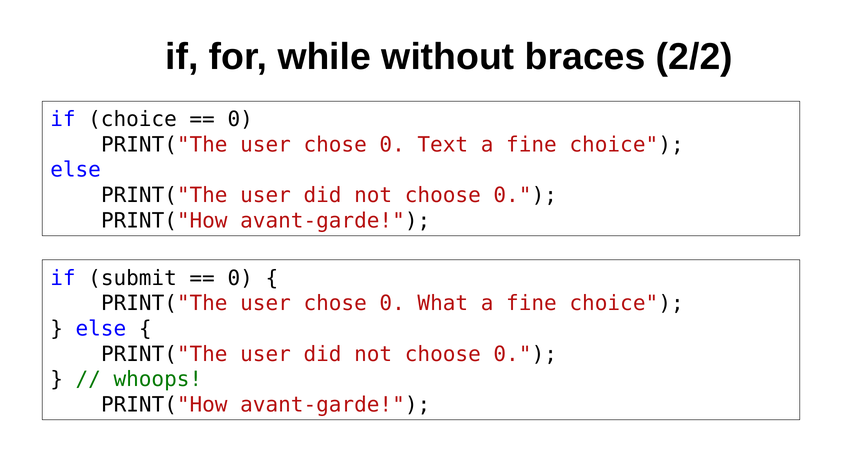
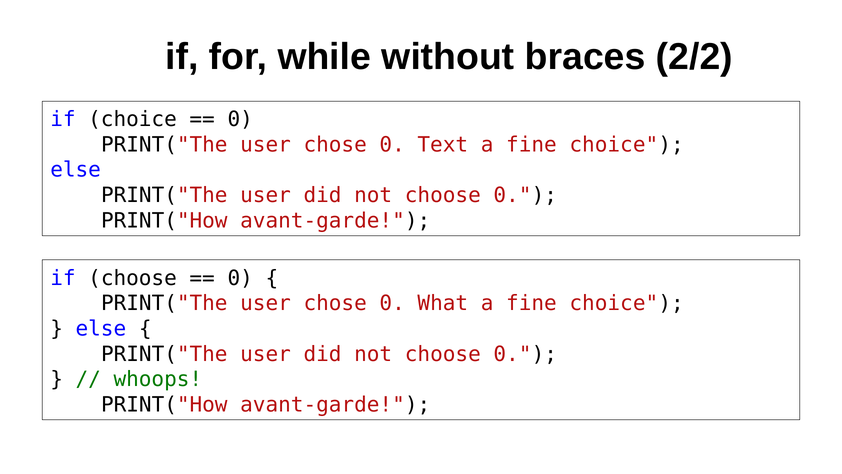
if submit: submit -> choose (133, 278)
